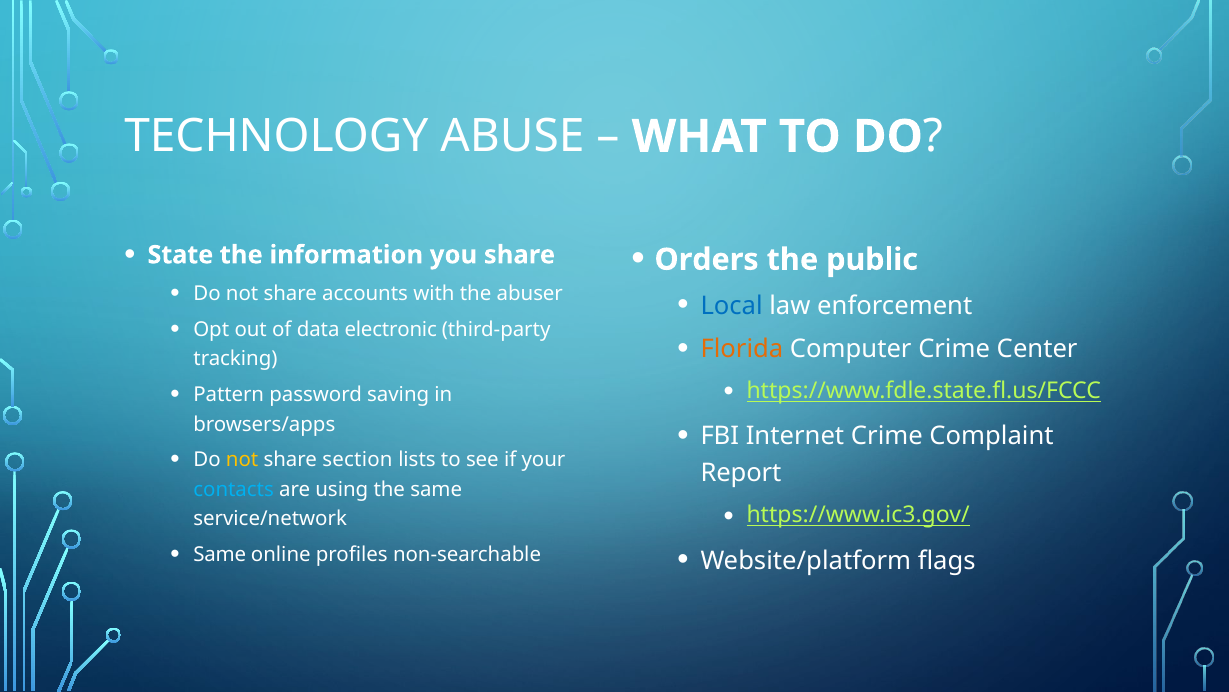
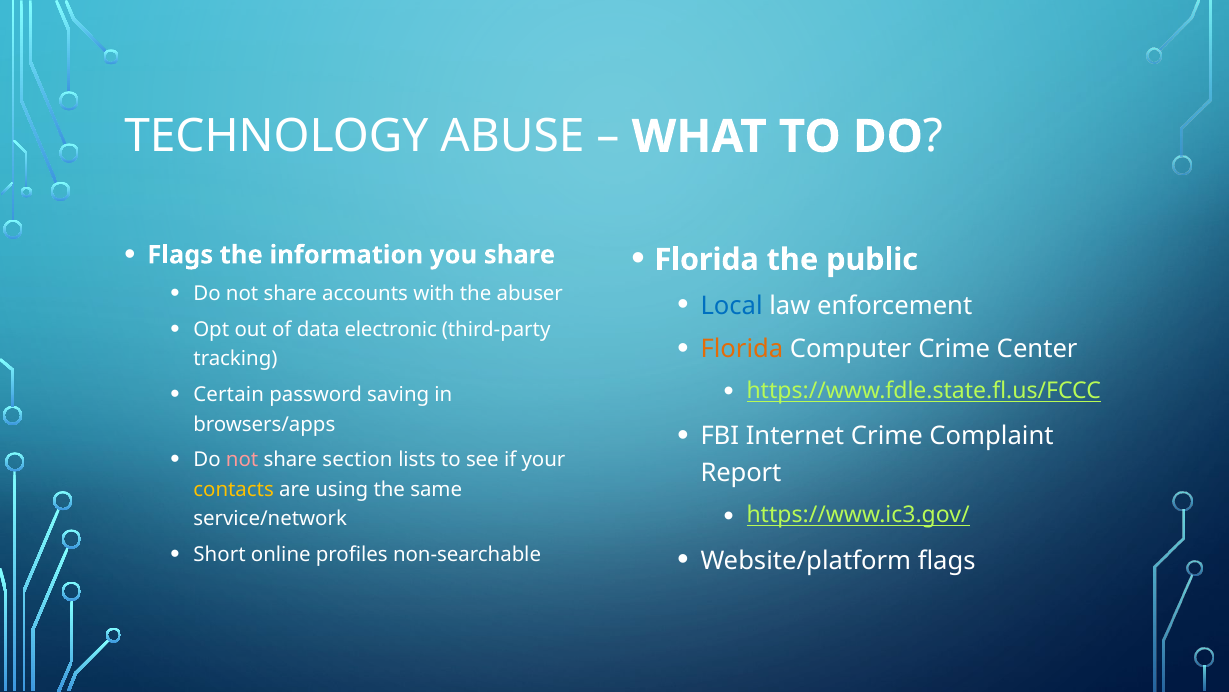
State: State -> Flags (180, 255)
Orders: Orders -> Florida (707, 259)
Pattern: Pattern -> Certain (229, 394)
not colour: yellow -> pink (242, 460)
contacts colour: light blue -> yellow (234, 489)
Same: Same -> Short (220, 555)
